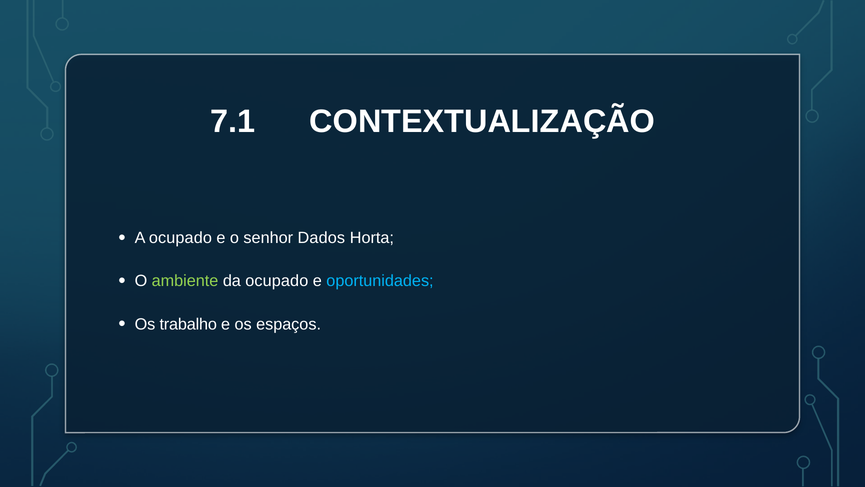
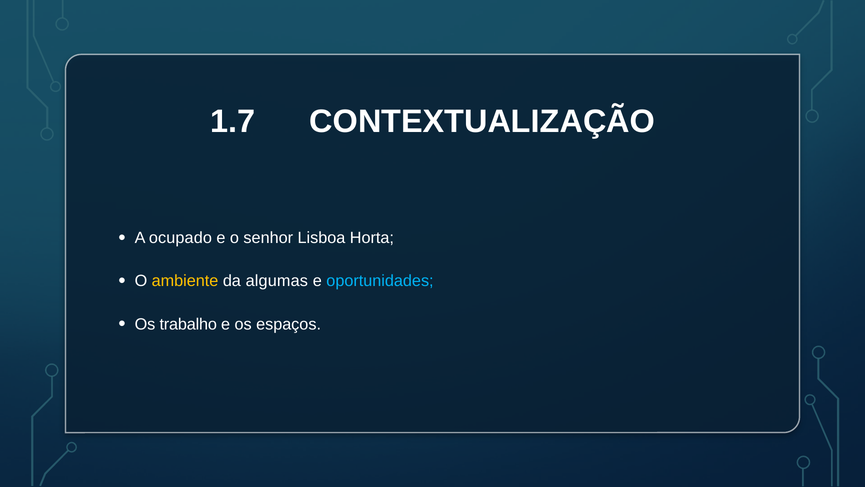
7.1: 7.1 -> 1.7 (233, 121)
Dados: Dados -> Lisboa (321, 238)
ambiente colour: light green -> yellow (185, 281)
da ocupado: ocupado -> algumas (277, 281)
